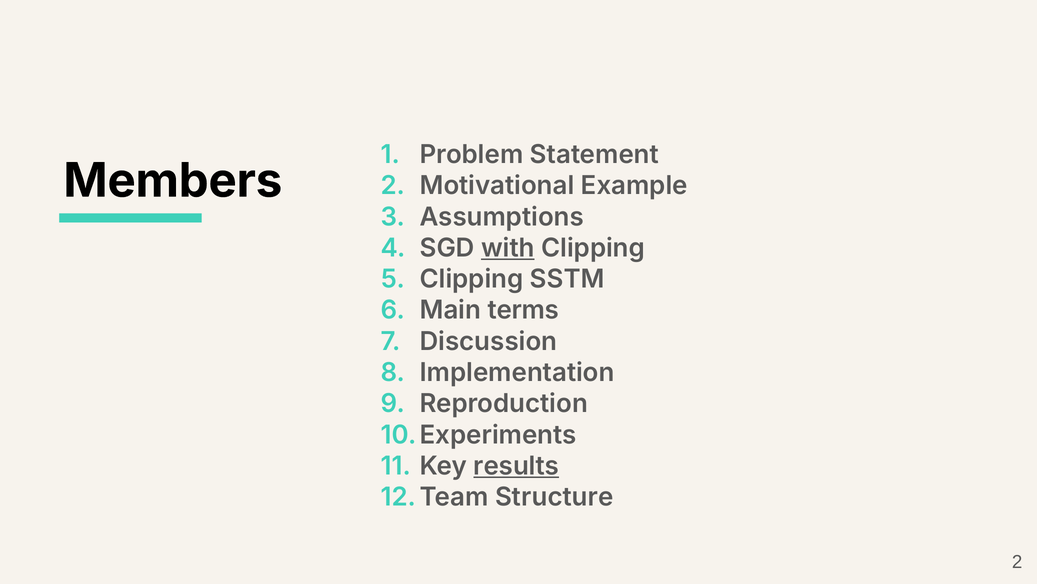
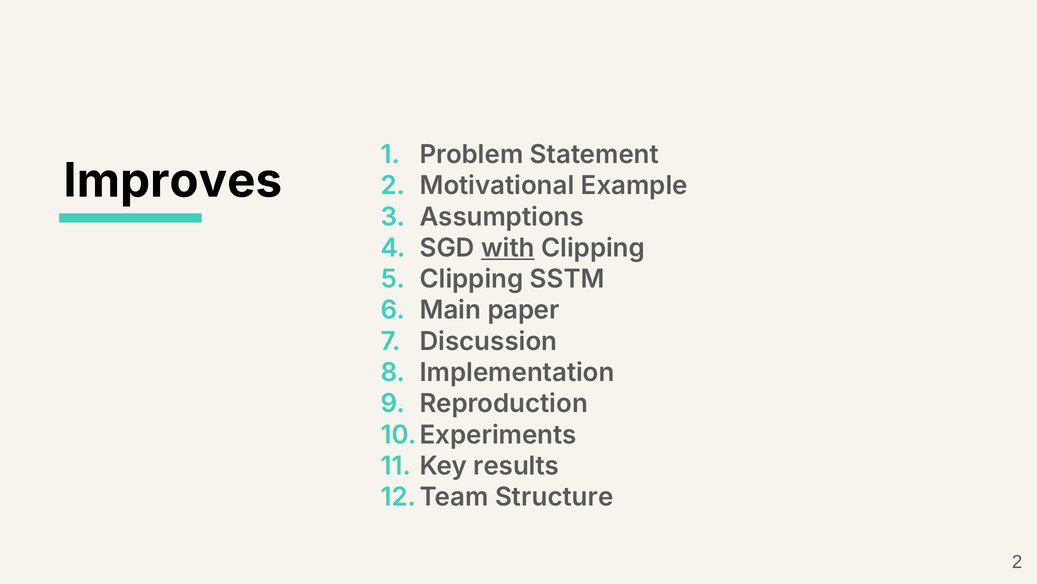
Members: Members -> Improves (173, 181)
terms: terms -> paper (523, 310)
results underline: present -> none (516, 466)
